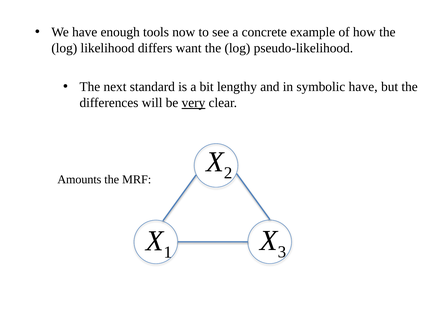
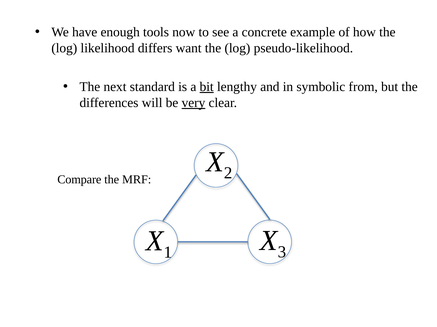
bit underline: none -> present (207, 87)
symbolic have: have -> from (363, 87)
Amounts: Amounts -> Compare (79, 180)
